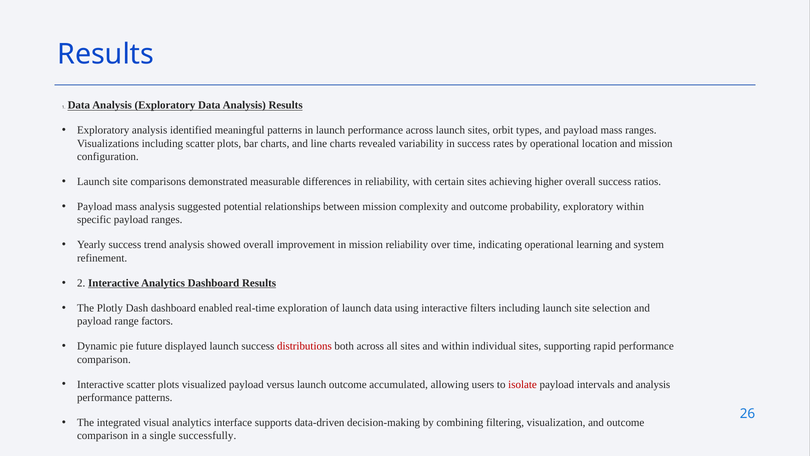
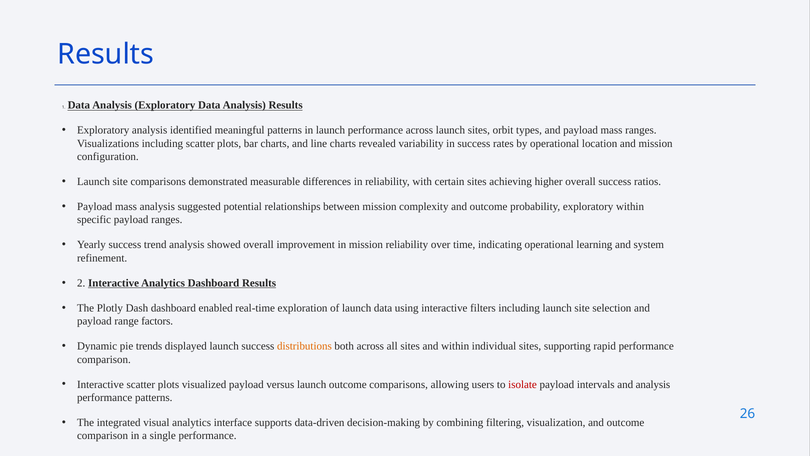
future: future -> trends (149, 346)
distributions colour: red -> orange (304, 346)
outcome accumulated: accumulated -> comparisons (399, 384)
single successfully: successfully -> performance (208, 435)
